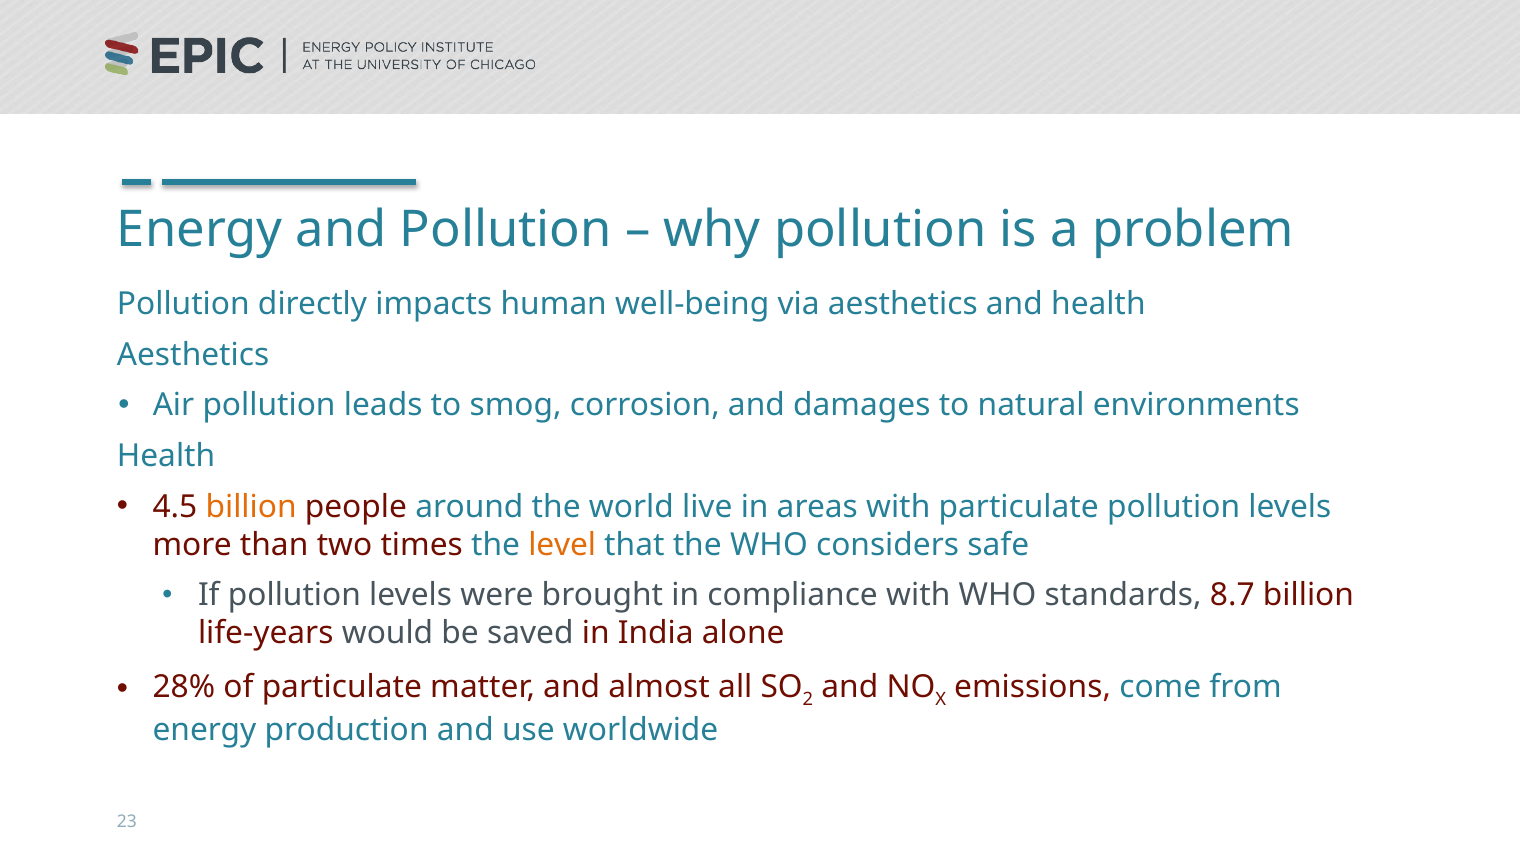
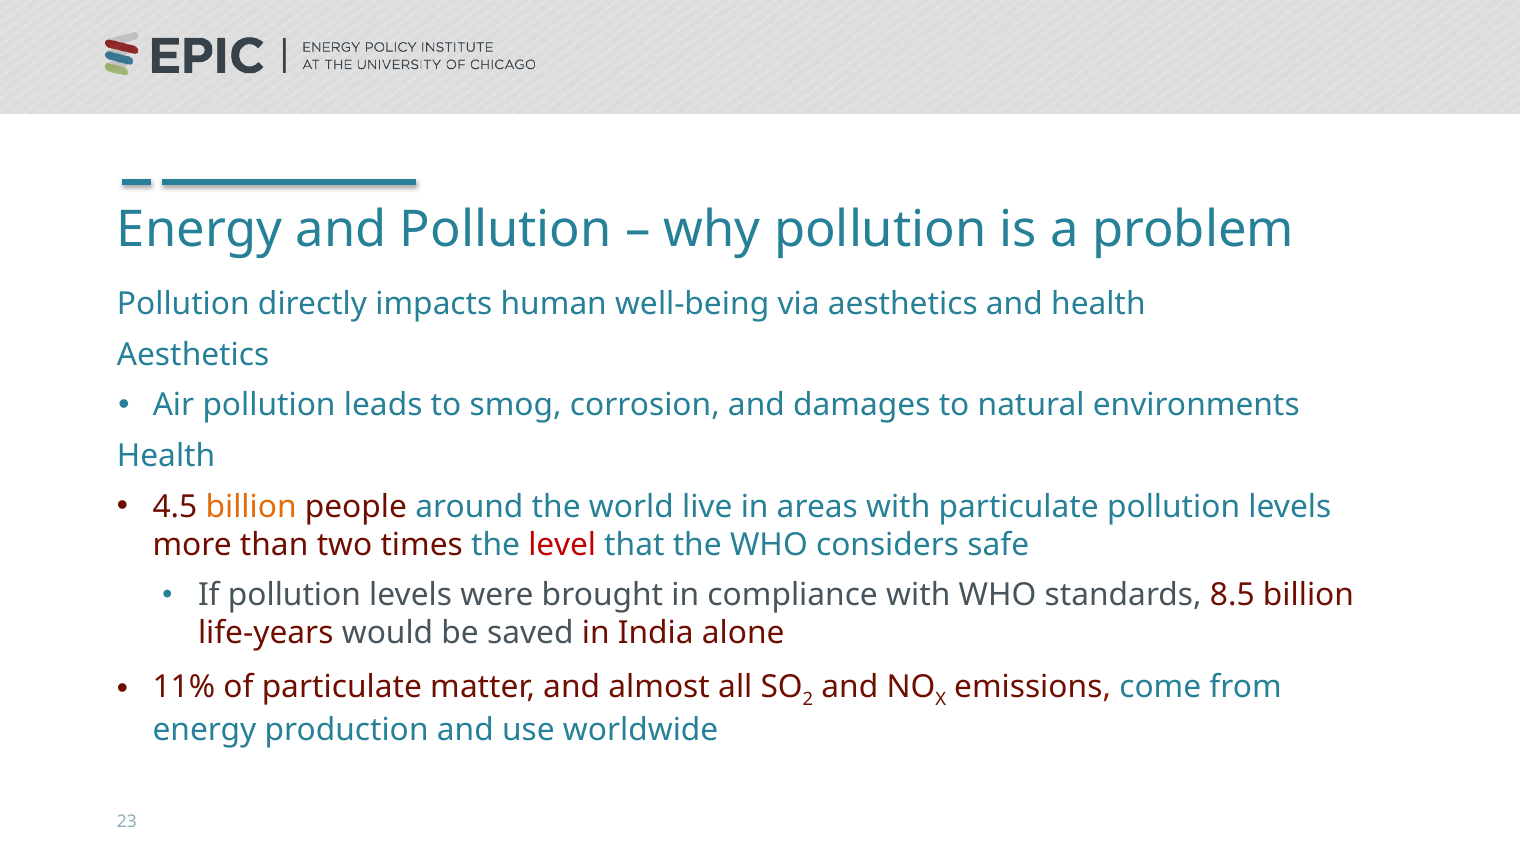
level colour: orange -> red (562, 545)
8.7: 8.7 -> 8.5 (1232, 595)
28%: 28% -> 11% (184, 687)
